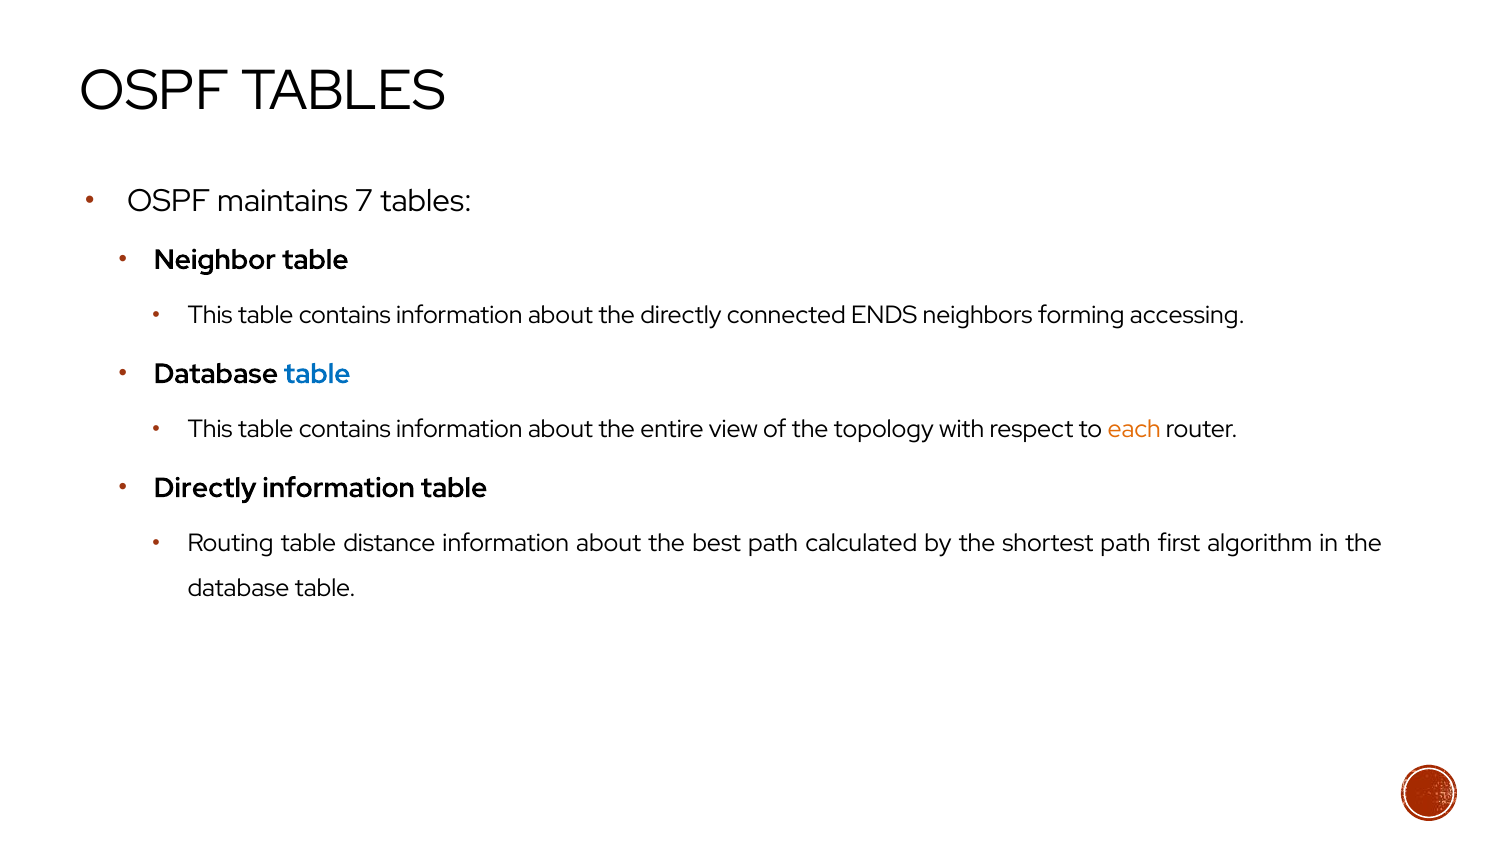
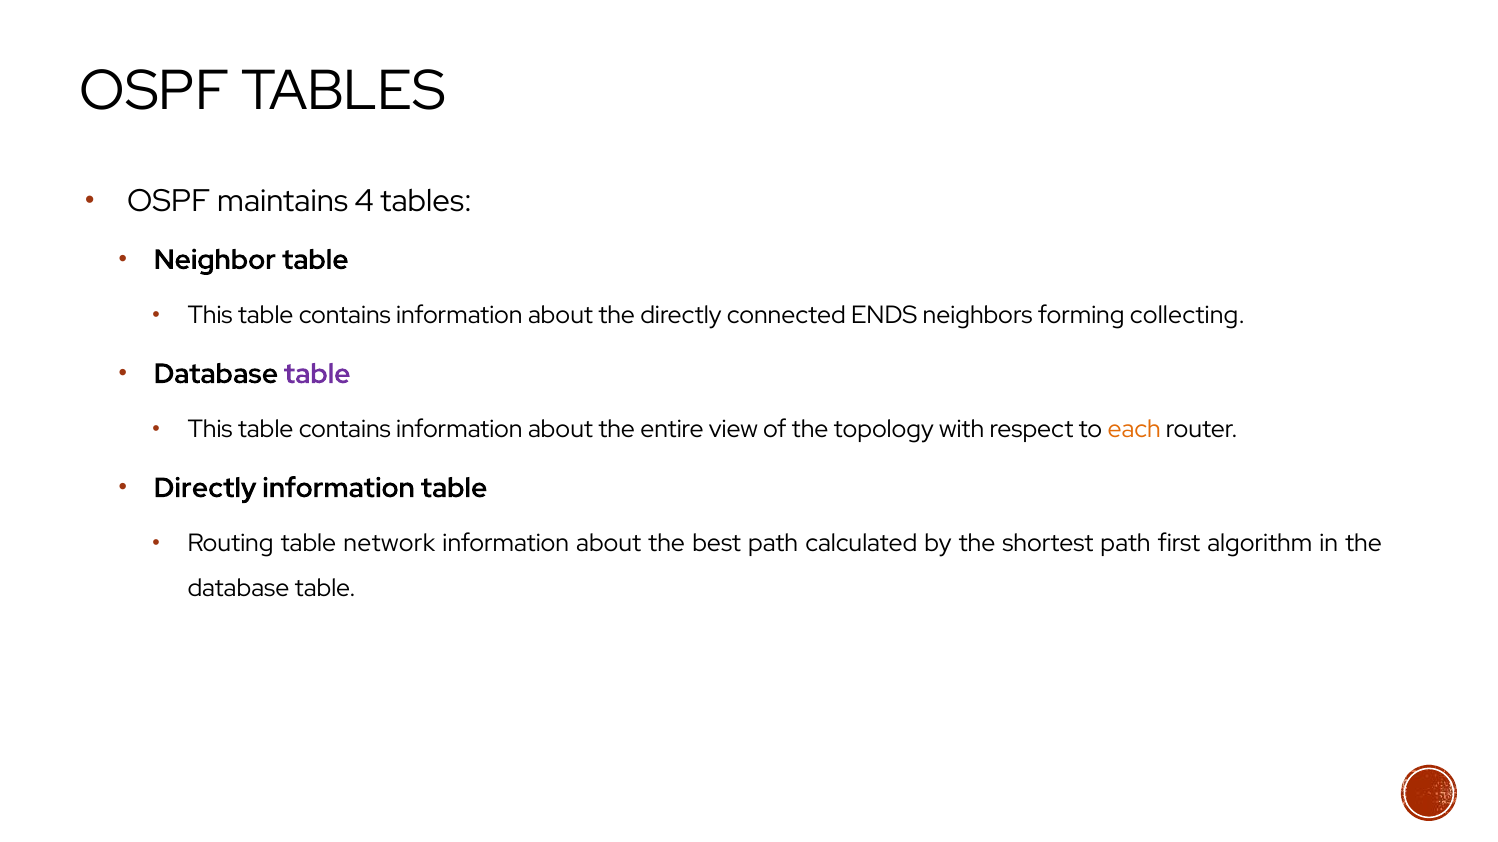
7: 7 -> 4 (364, 201)
accessing: accessing -> collecting (1187, 316)
table colour: blue -> purple (317, 374)
distance: distance -> network (389, 544)
